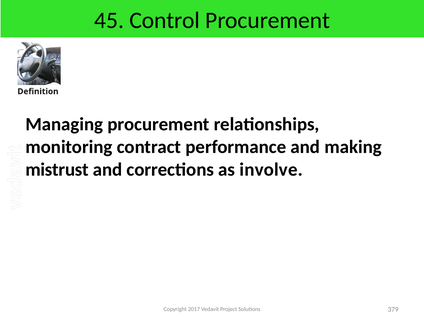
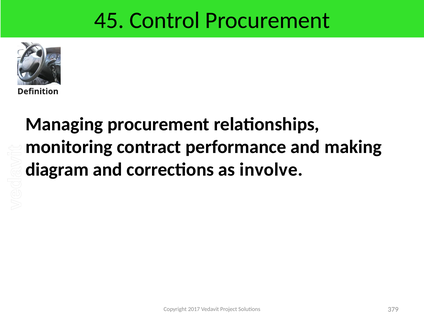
mistrust: mistrust -> diagram (57, 170)
